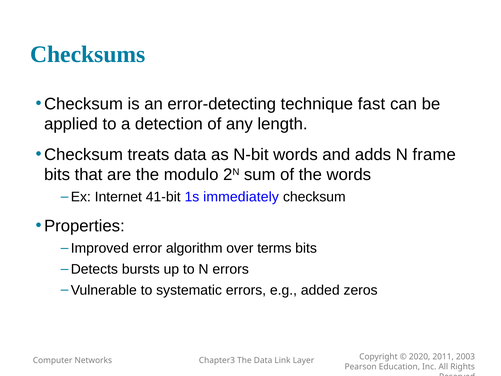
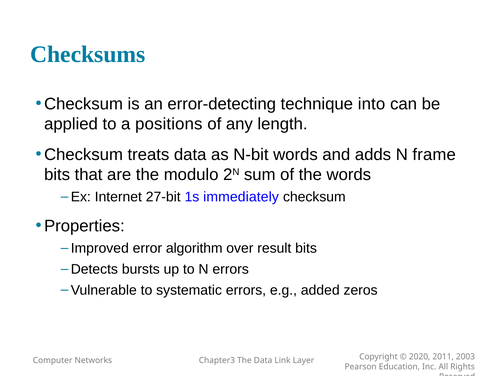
fast: fast -> into (372, 104)
detection: detection -> positions (169, 124)
41-bit: 41-bit -> 27-bit (163, 197)
terms: terms -> result (274, 248)
